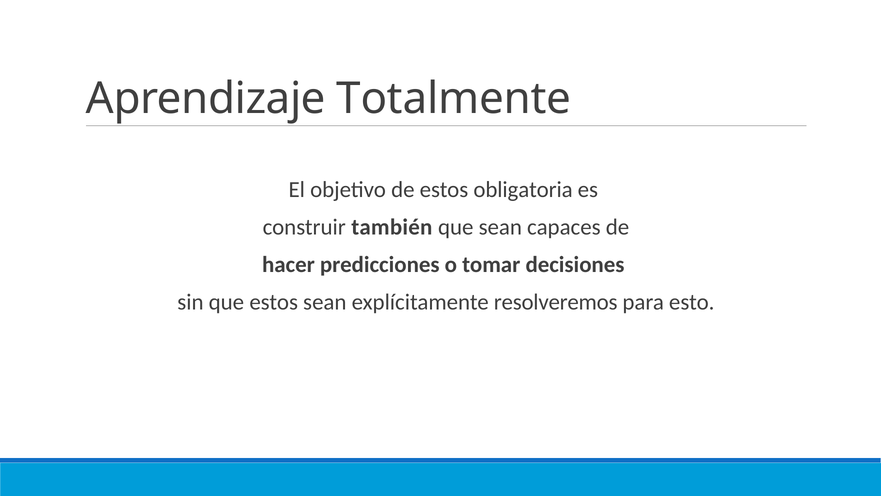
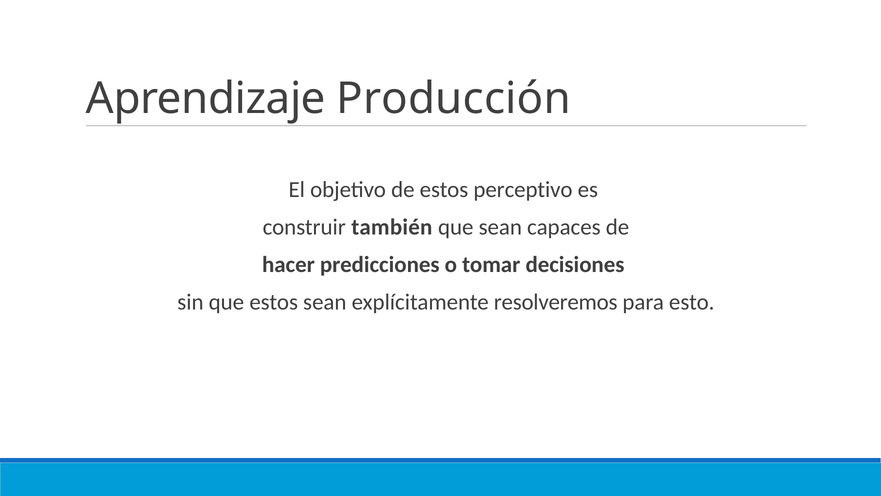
Totalmente: Totalmente -> Producción (454, 99)
obligatoria: obligatoria -> perceptivo (523, 189)
